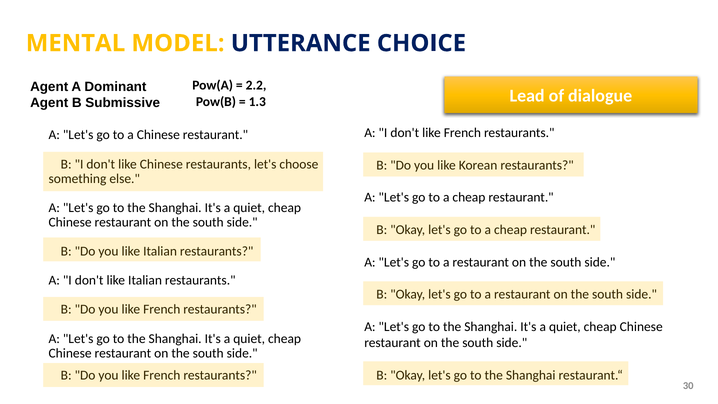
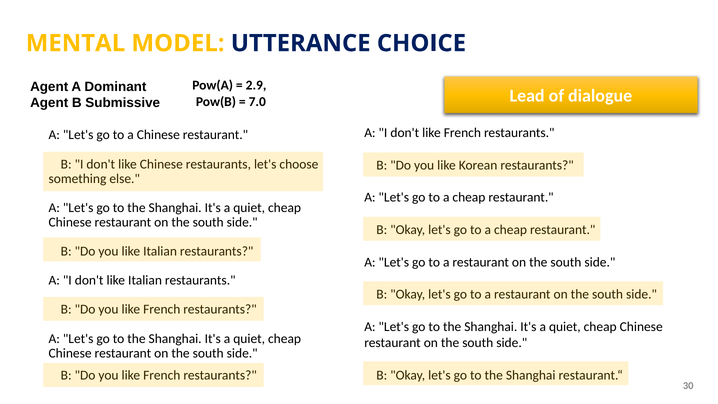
2.2: 2.2 -> 2.9 (256, 85)
1.3: 1.3 -> 7.0 (257, 102)
